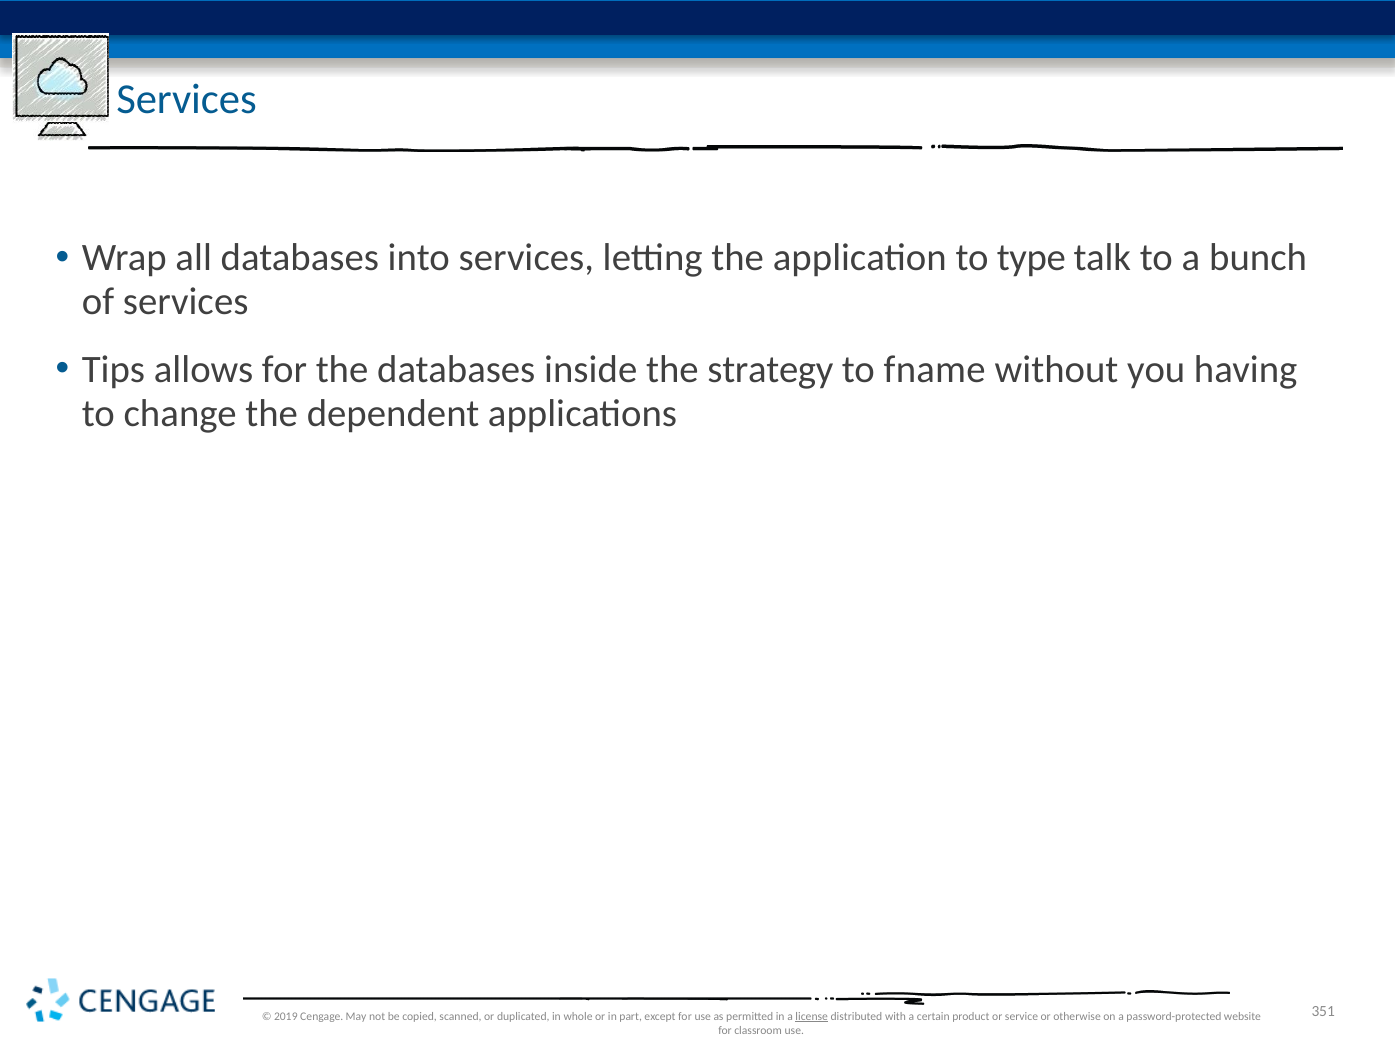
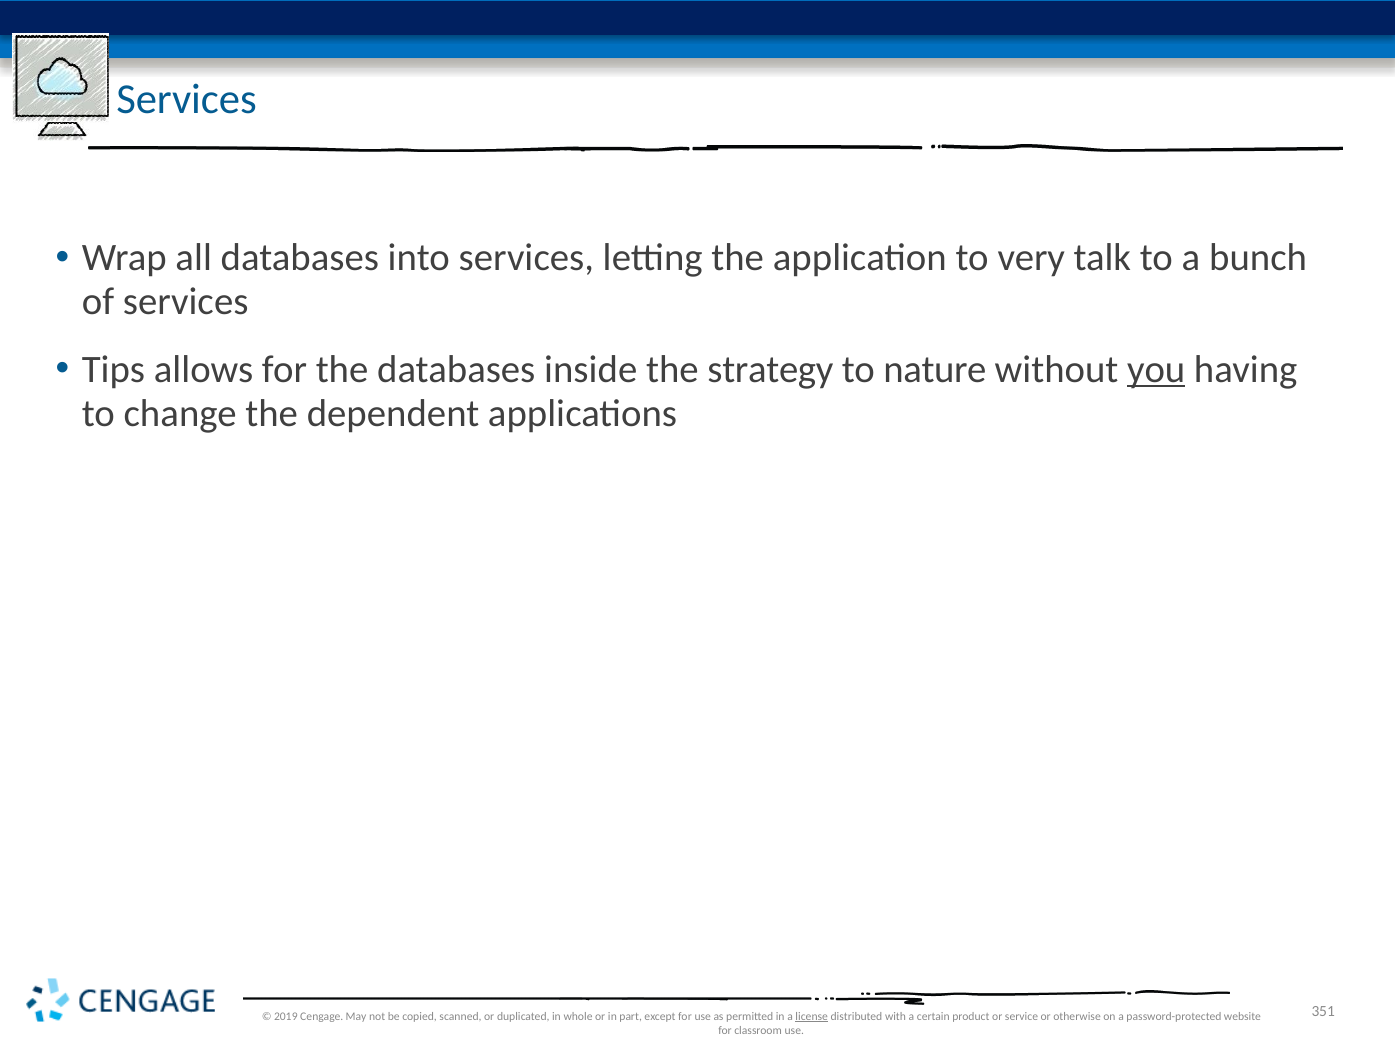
type: type -> very (1031, 257)
fname: fname -> nature (935, 369)
you underline: none -> present (1156, 369)
